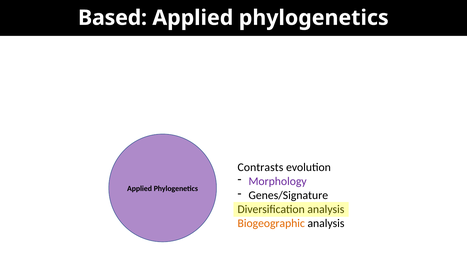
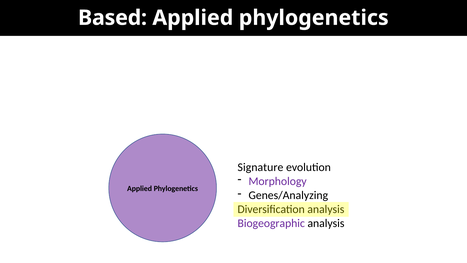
Contrasts: Contrasts -> Signature (260, 167)
Genes/Signature: Genes/Signature -> Genes/Analyzing (288, 195)
Biogeographic colour: orange -> purple (271, 223)
